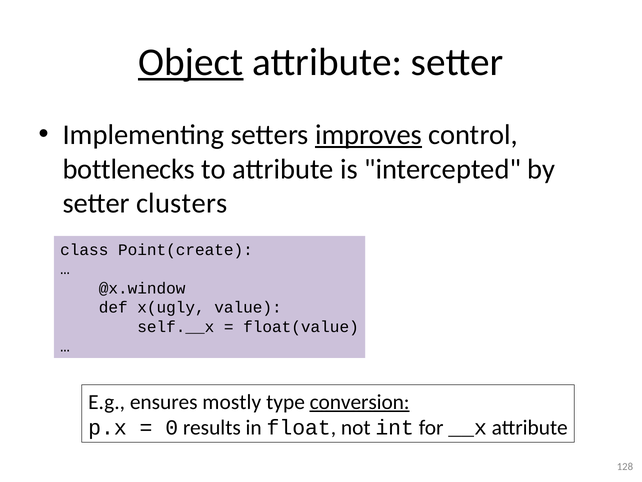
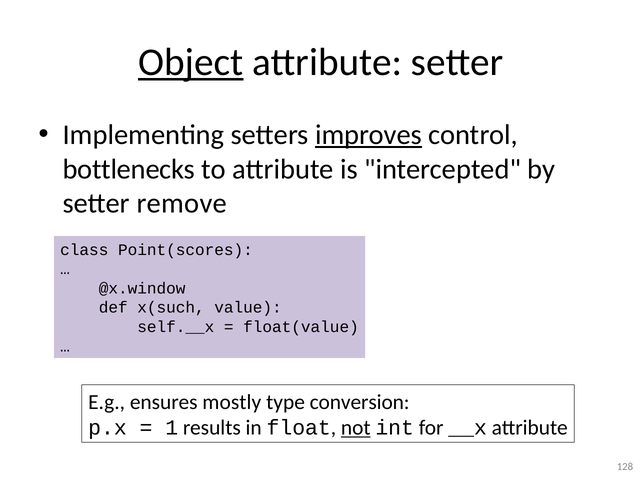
clusters: clusters -> remove (182, 203)
Point(create: Point(create -> Point(scores (185, 250)
x(ugly: x(ugly -> x(such (171, 307)
conversion underline: present -> none (360, 402)
0: 0 -> 1 (172, 427)
not underline: none -> present (356, 427)
